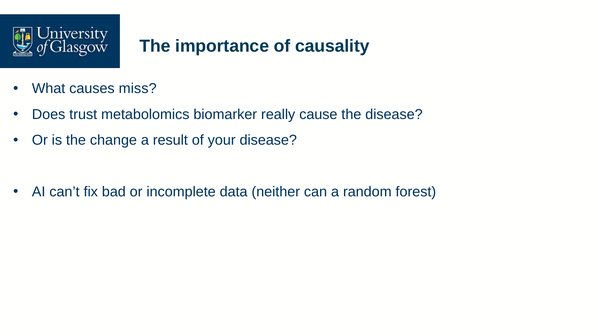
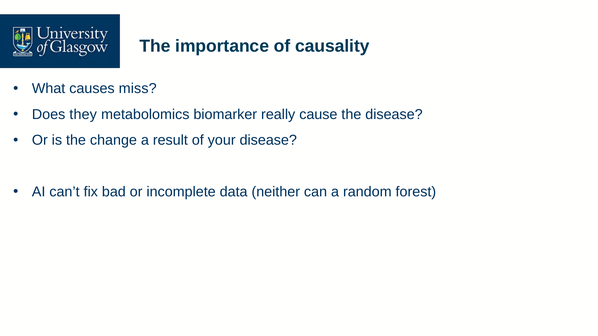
trust: trust -> they (83, 114)
